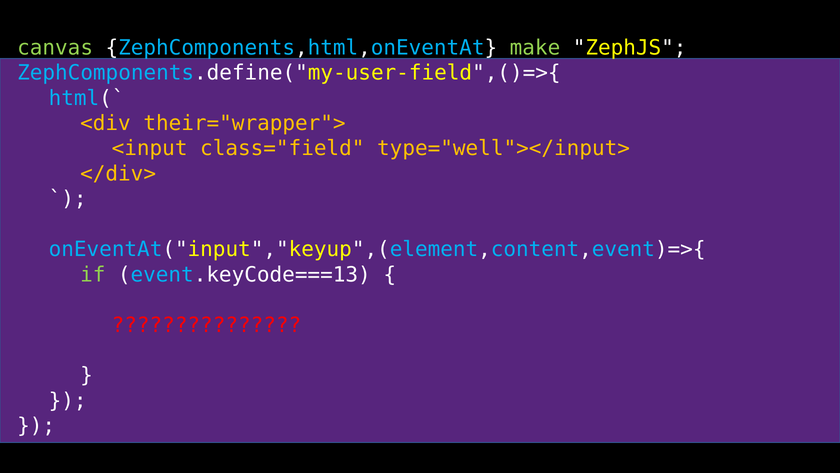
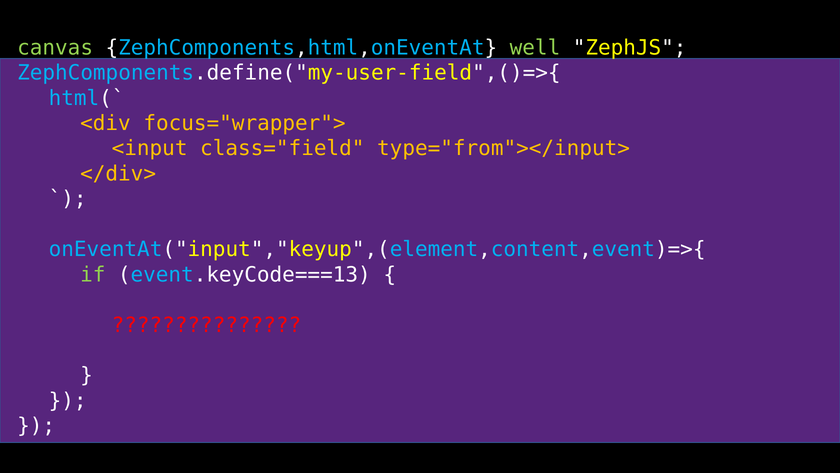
make: make -> well (535, 48)
their="wrapper">: their="wrapper"> -> focus="wrapper"> (245, 123)
type="well"></input>: type="well"></input> -> type="from"></input> (504, 148)
